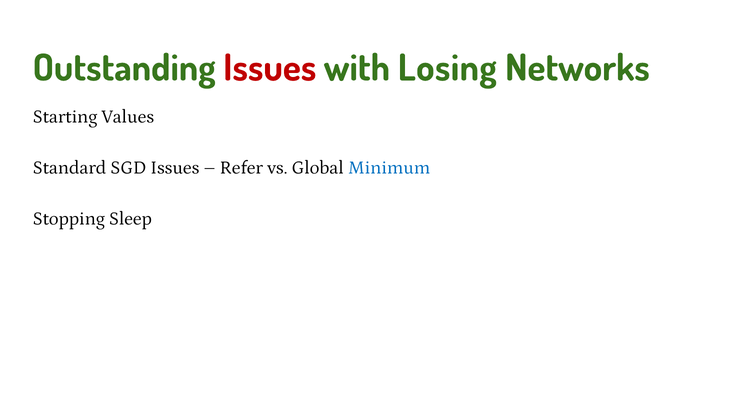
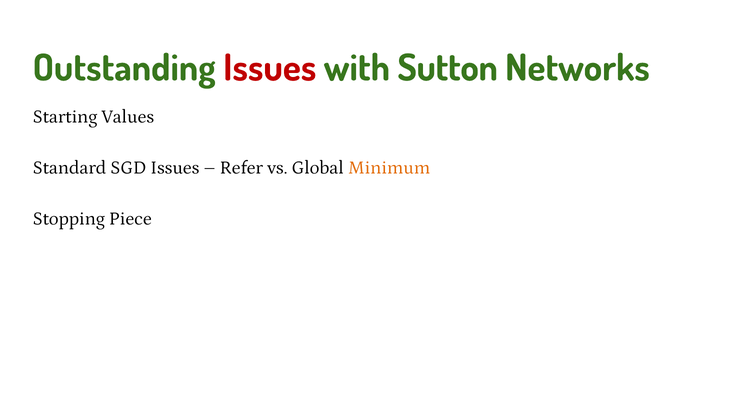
Losing: Losing -> Sutton (448, 68)
Minimum colour: blue -> orange (389, 168)
Sleep: Sleep -> Piece (130, 219)
